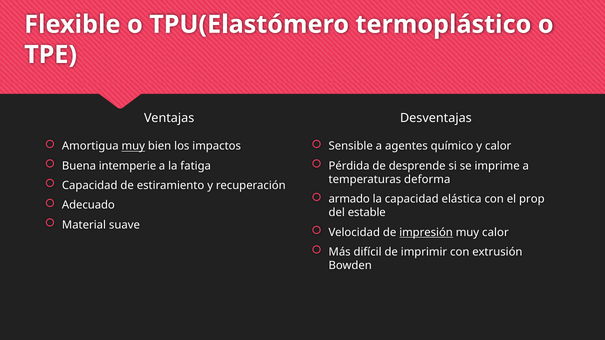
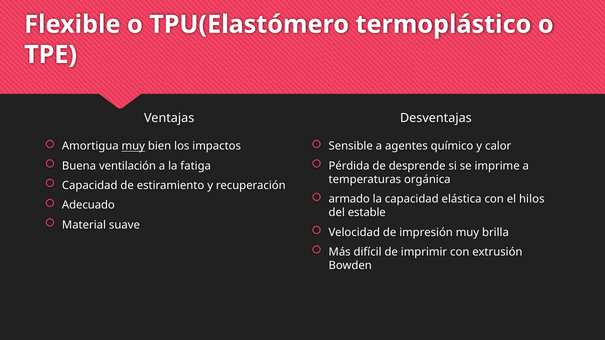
intemperie: intemperie -> ventilación (127, 166)
deforma: deforma -> orgánica (427, 180)
prop: prop -> hilos (532, 199)
impresión underline: present -> none (426, 233)
muy calor: calor -> brilla (495, 233)
